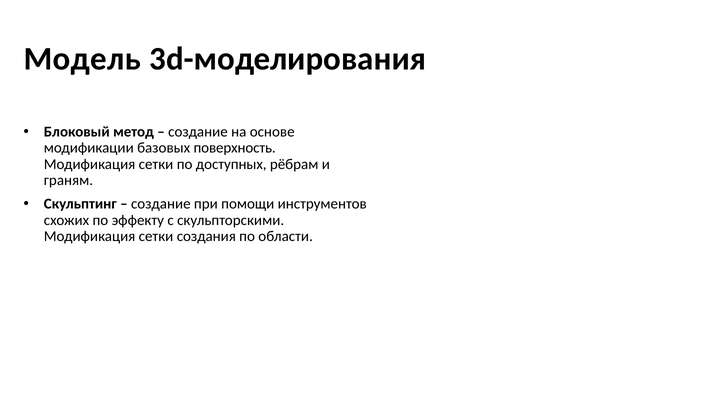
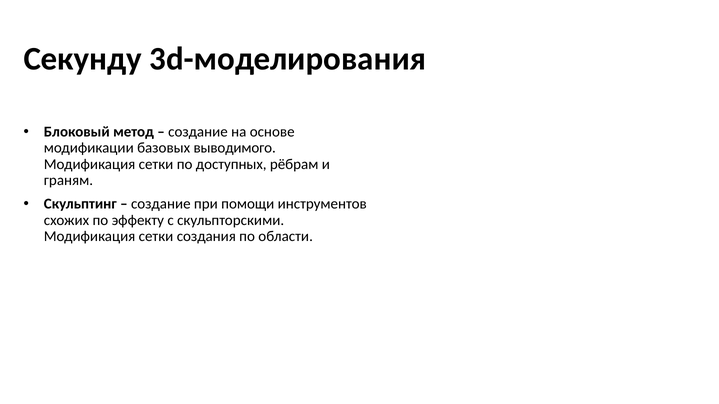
Модель: Модель -> Секунду (83, 59)
поверхность: поверхность -> выводимого (235, 148)
